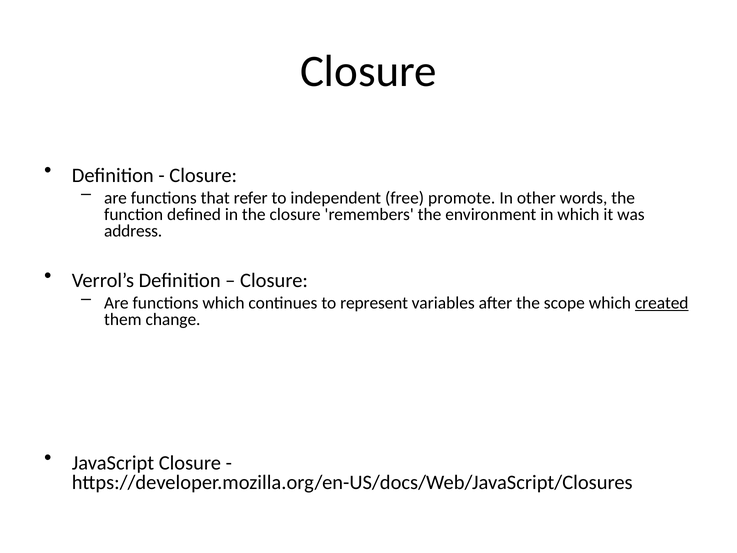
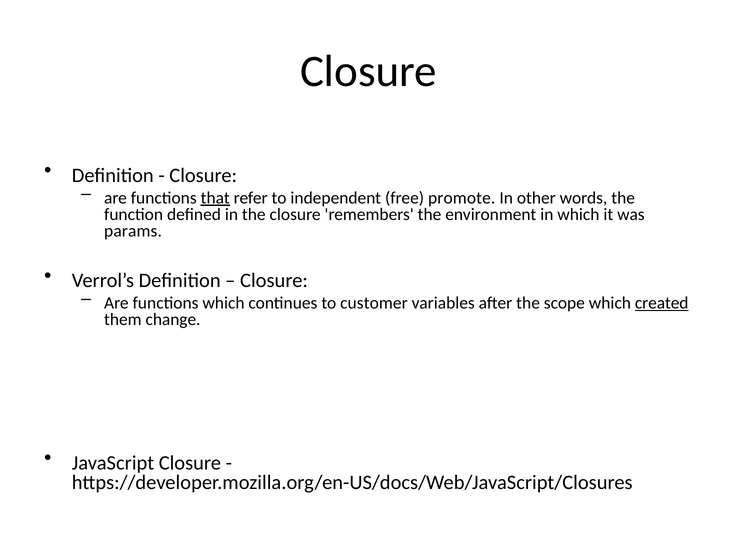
that underline: none -> present (215, 198)
address: address -> params (133, 231)
represent: represent -> customer (374, 303)
